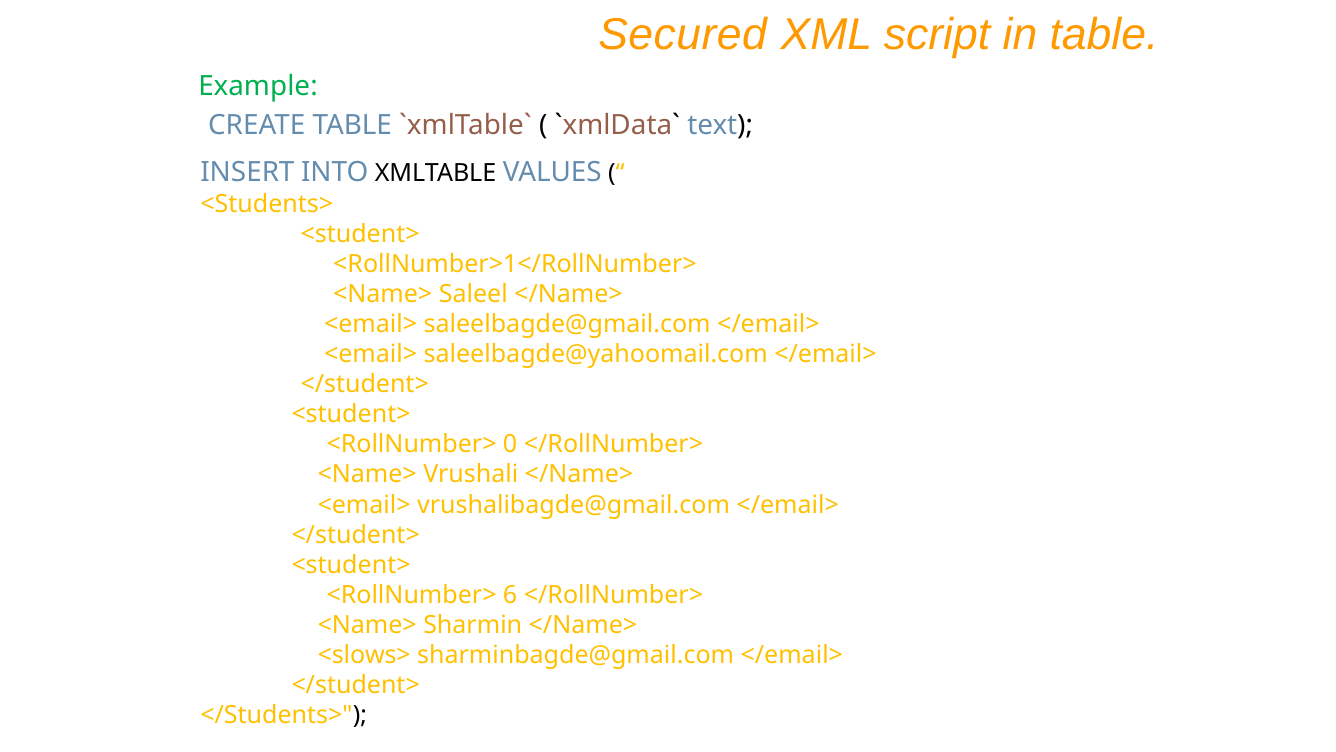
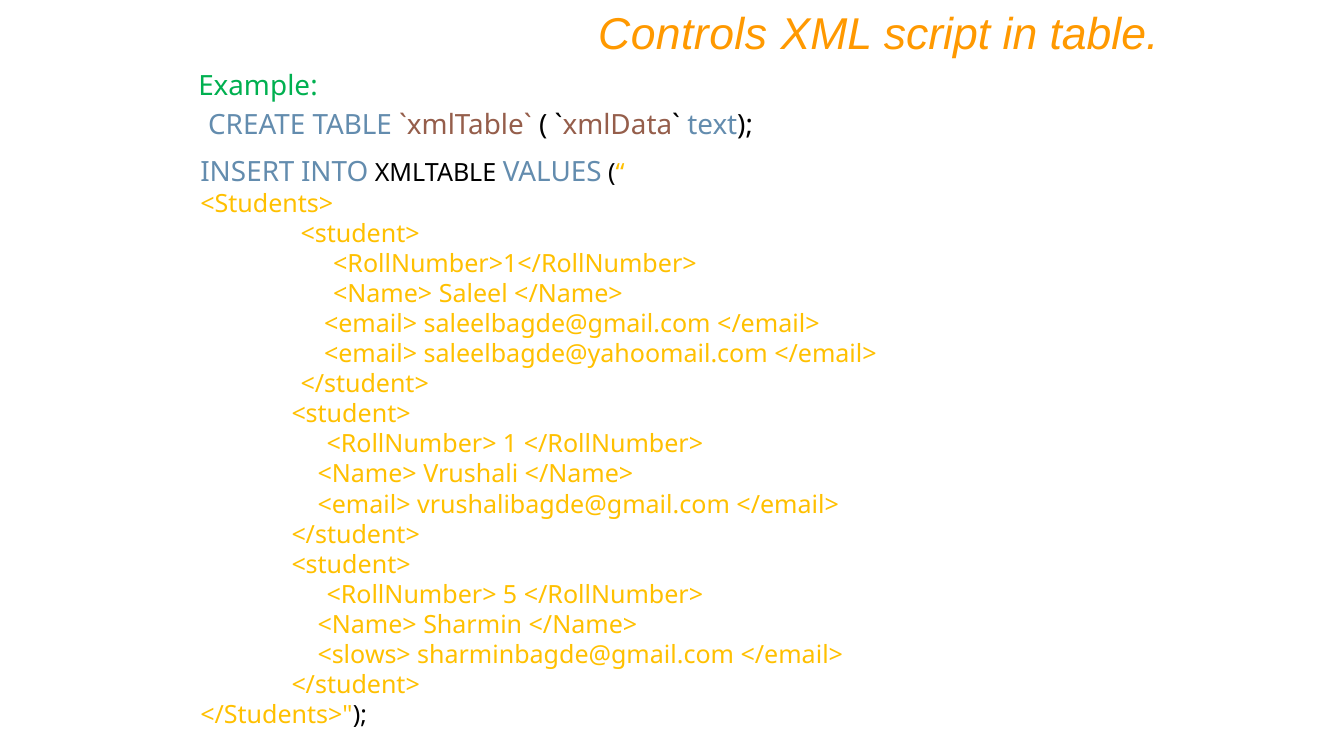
Secured: Secured -> Controls (683, 35)
0: 0 -> 1 (510, 444)
6: 6 -> 5 (510, 595)
